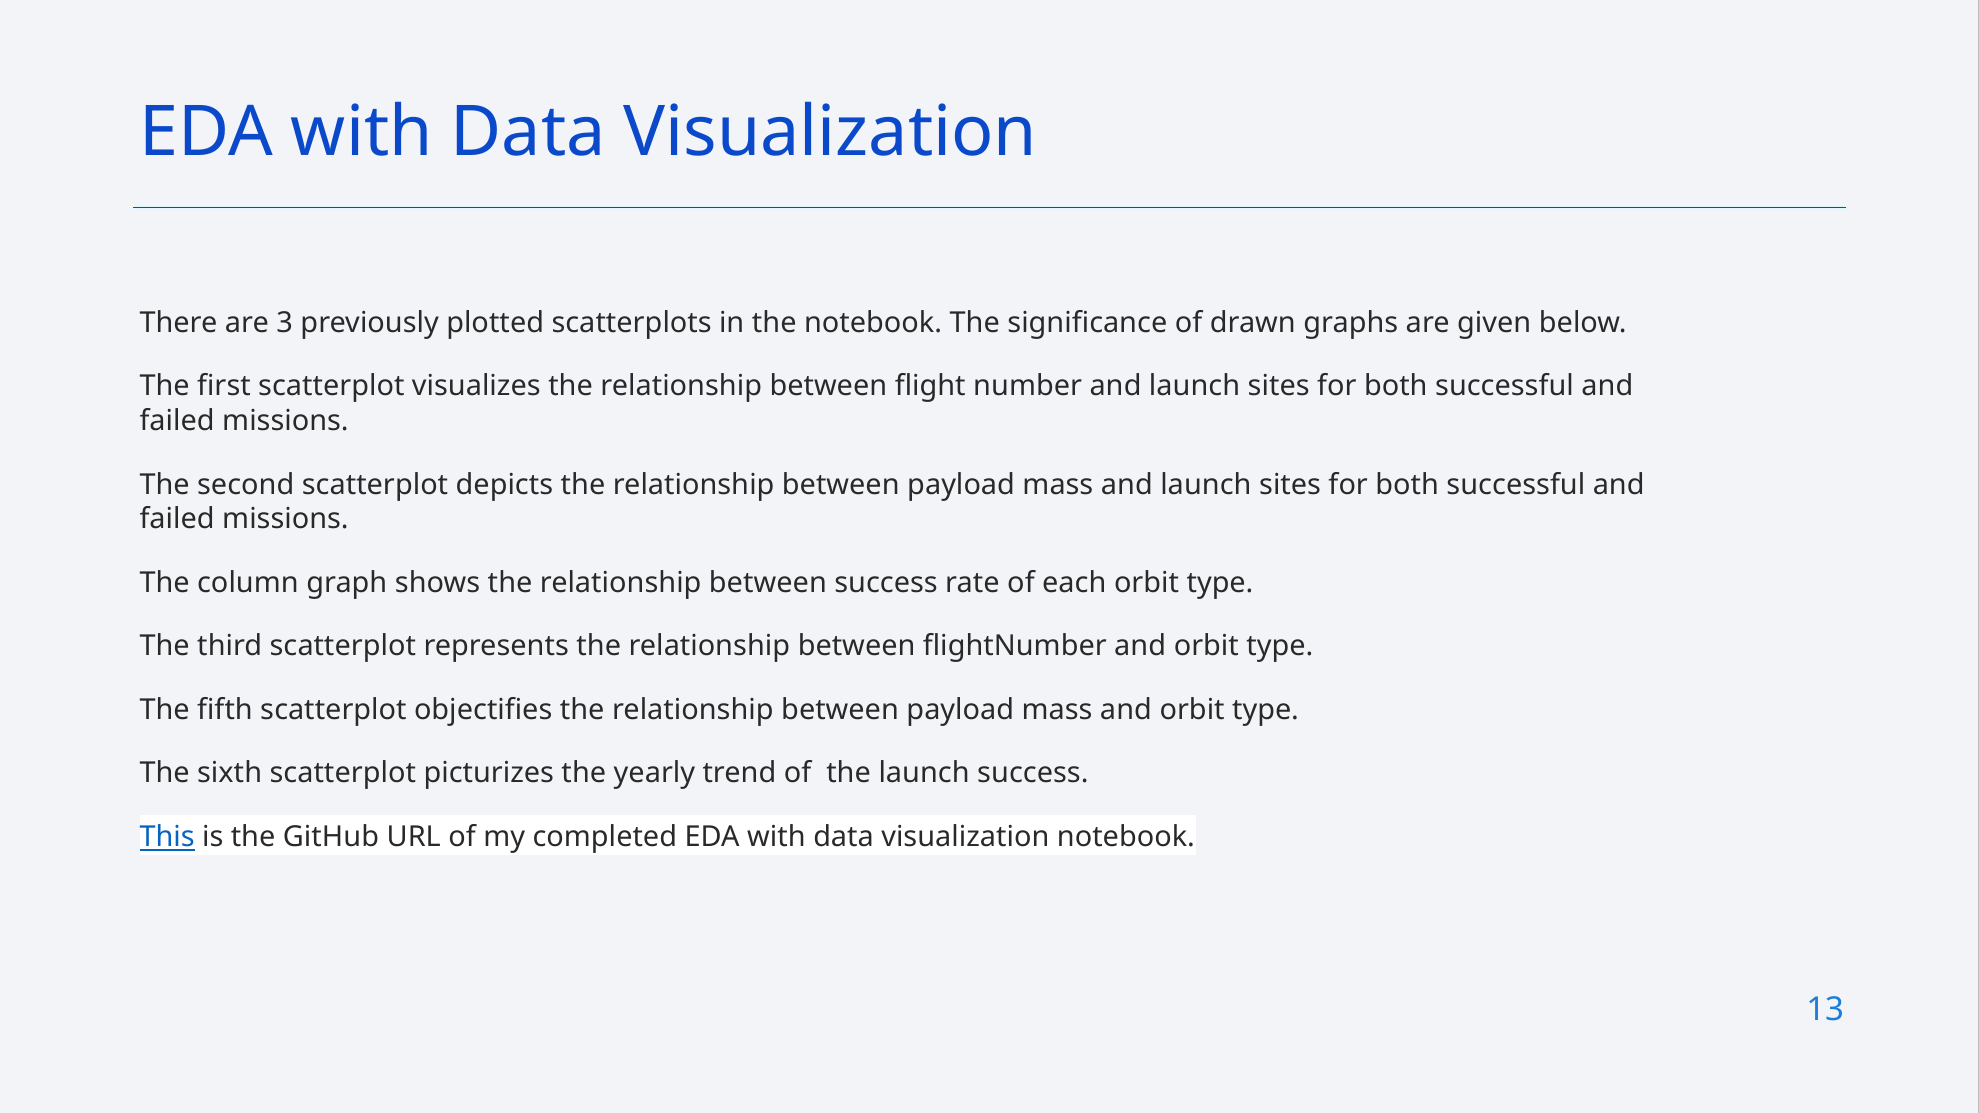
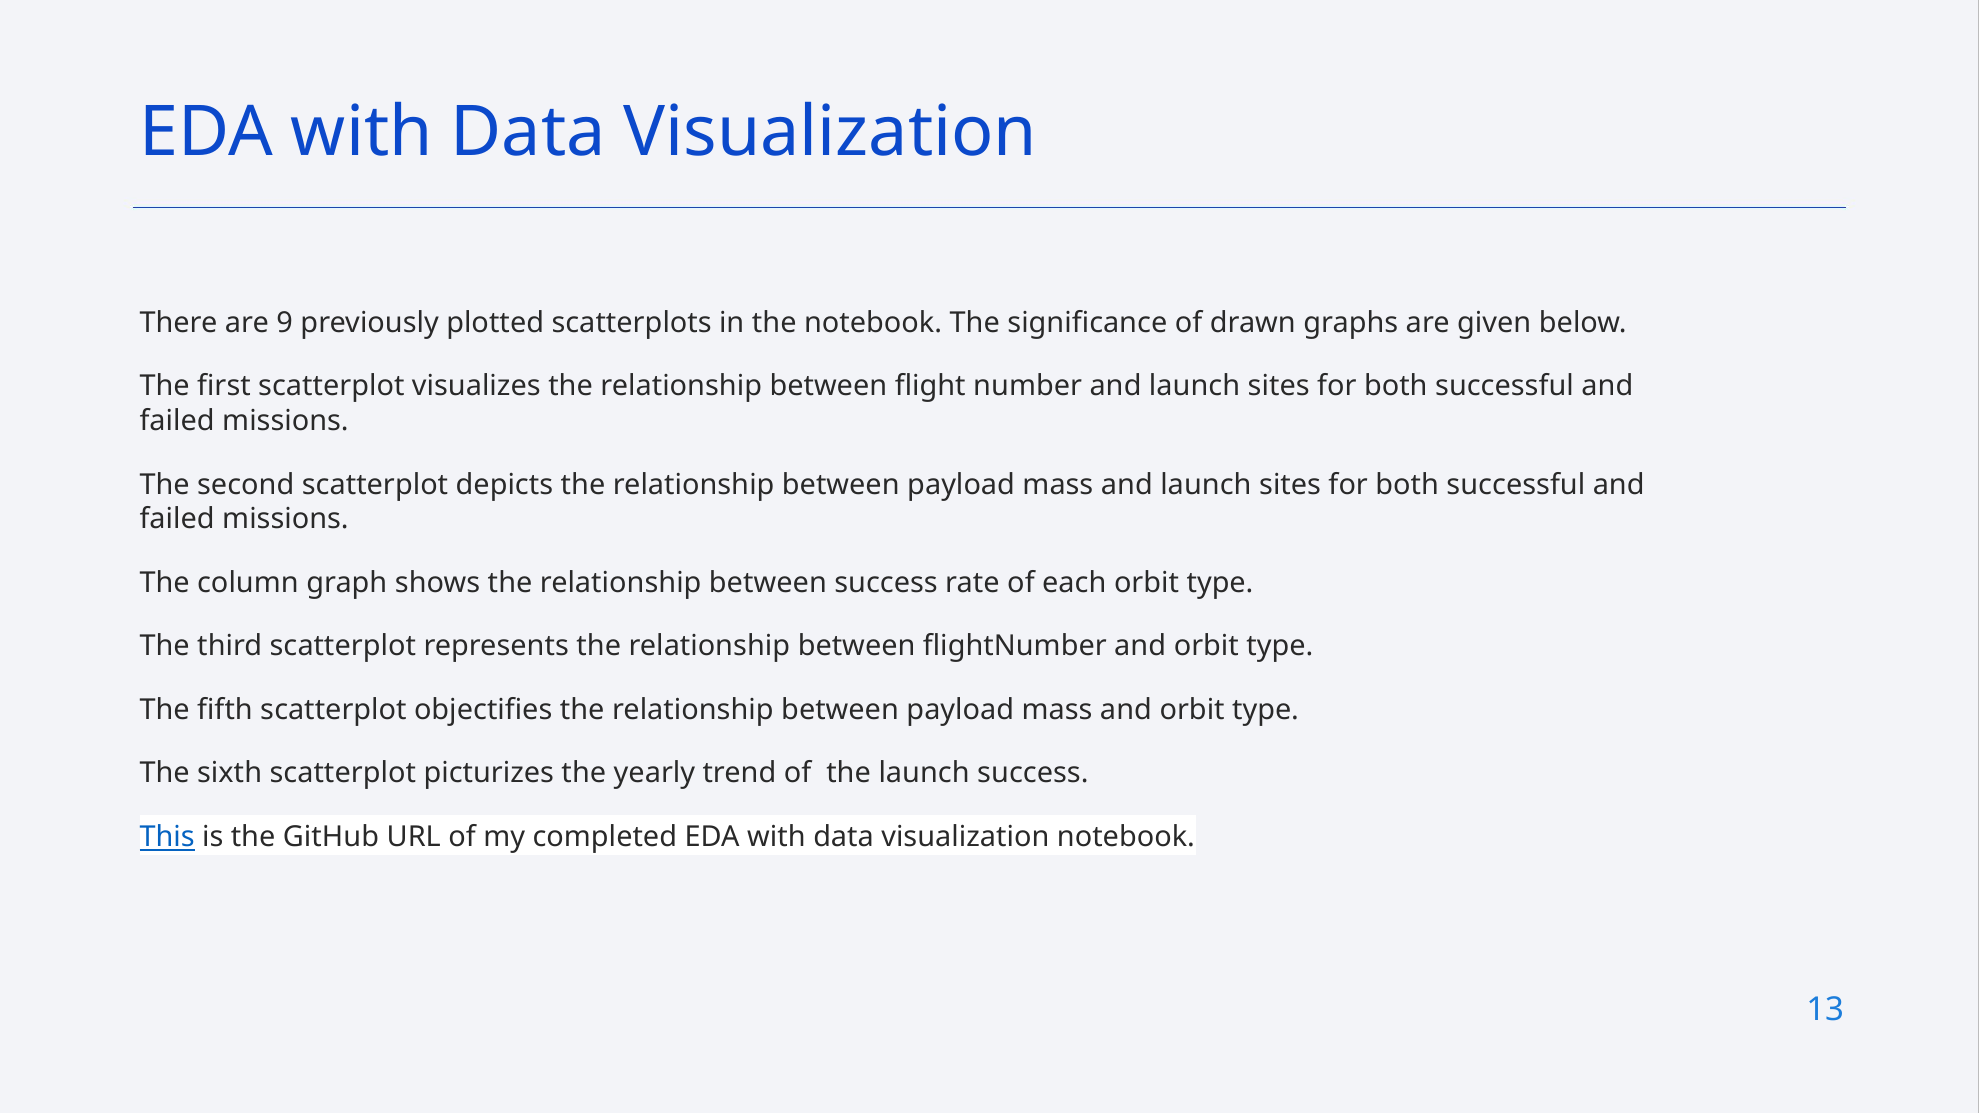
3: 3 -> 9 (285, 323)
